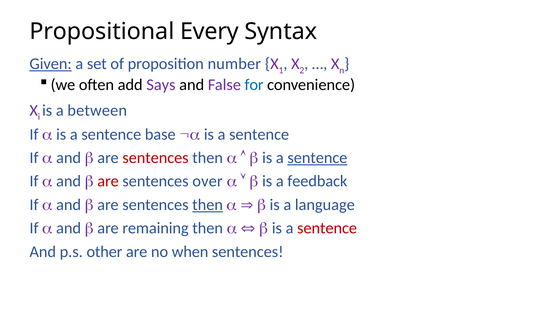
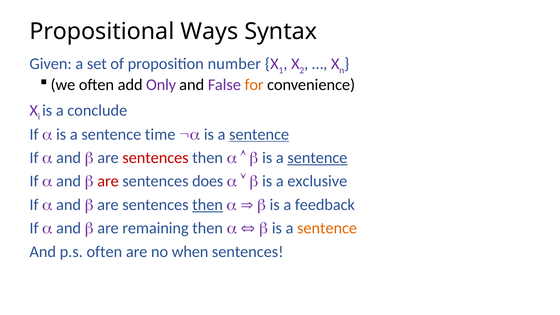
Every: Every -> Ways (209, 31)
Given underline: present -> none (51, 64)
Says: Says -> Only (161, 85)
for colour: blue -> orange (254, 85)
between: between -> conclude (97, 110)
base: base -> time (160, 134)
sentence underline: none -> present (259, 134)
over: over -> does (208, 181)
feedback: feedback -> exclusive (317, 181)
language: language -> feedback (325, 205)
sentence colour: red -> orange (327, 228)
p.s other: other -> often (104, 252)
